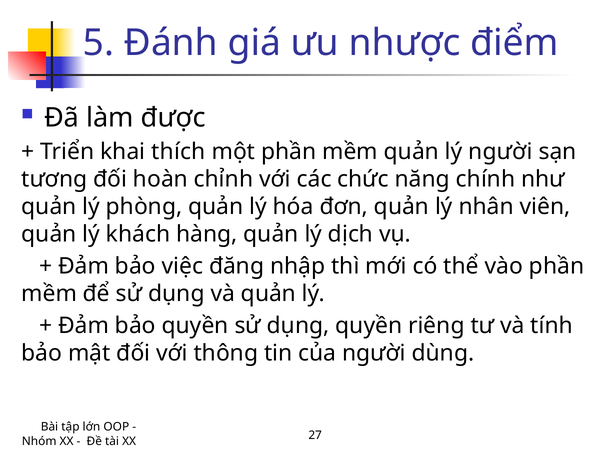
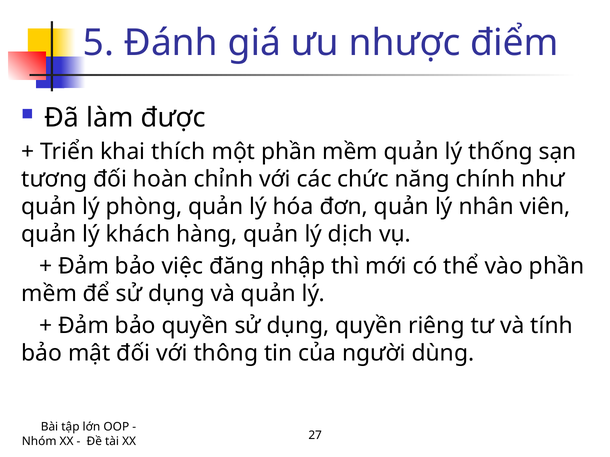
lý người: người -> thống (501, 152)
